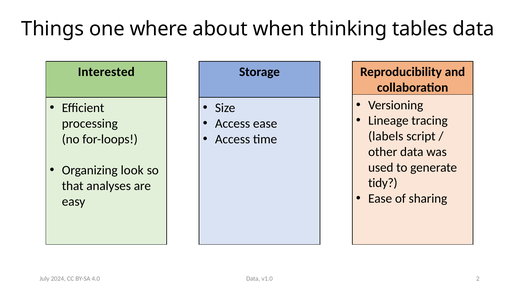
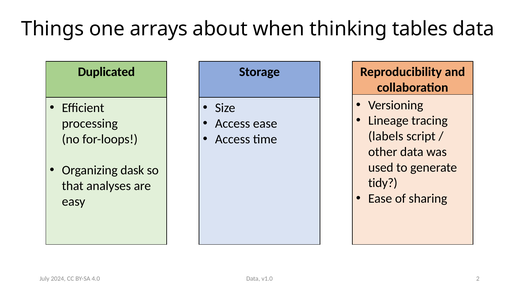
where: where -> arrays (159, 29)
Interested: Interested -> Duplicated (106, 72)
look: look -> dask (132, 170)
